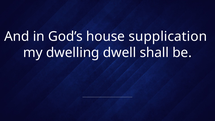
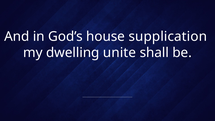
dwell: dwell -> unite (119, 53)
